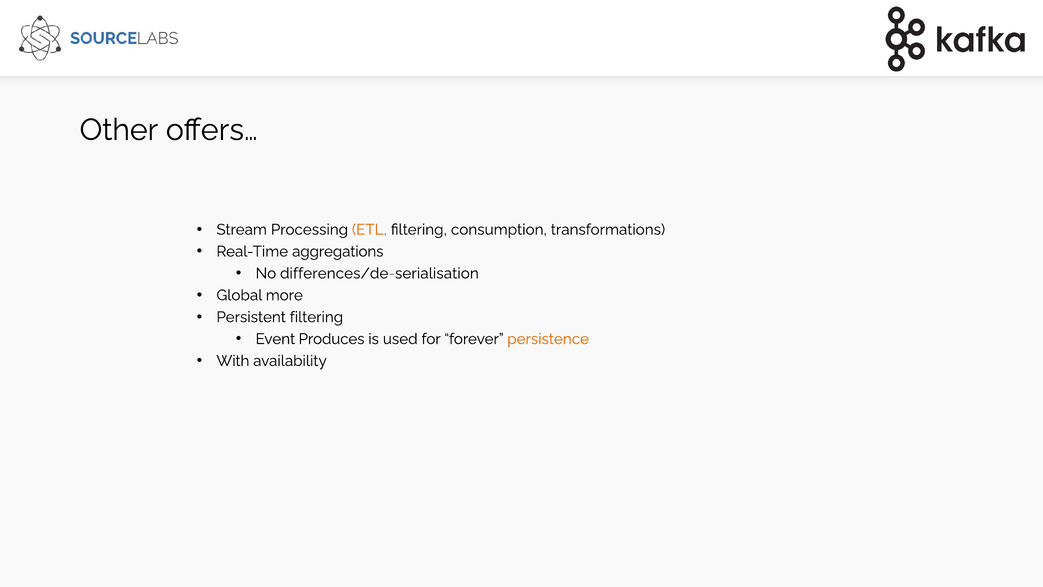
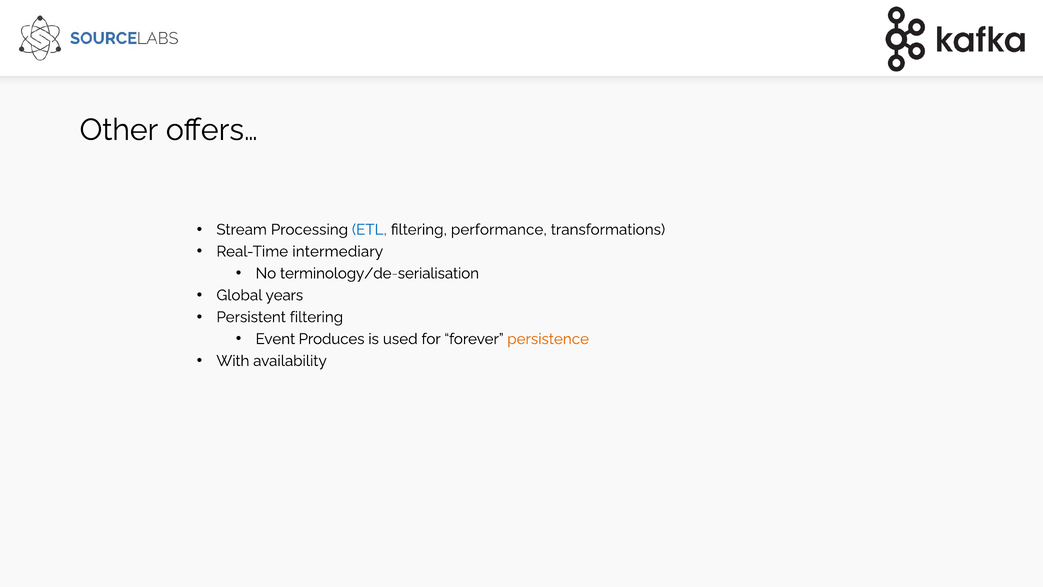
ETL colour: orange -> blue (369, 229)
consumption: consumption -> performance (499, 229)
aggregations: aggregations -> intermediary (338, 251)
differences/de-serialisation: differences/de-serialisation -> terminology/de-serialisation (380, 273)
more: more -> years (284, 295)
